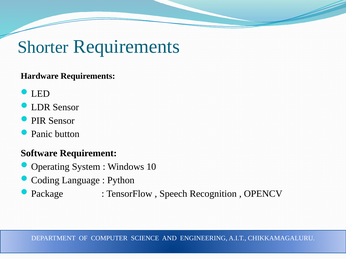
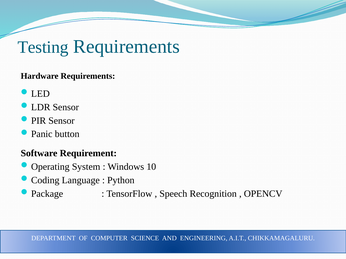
Shorter: Shorter -> Testing (43, 47)
